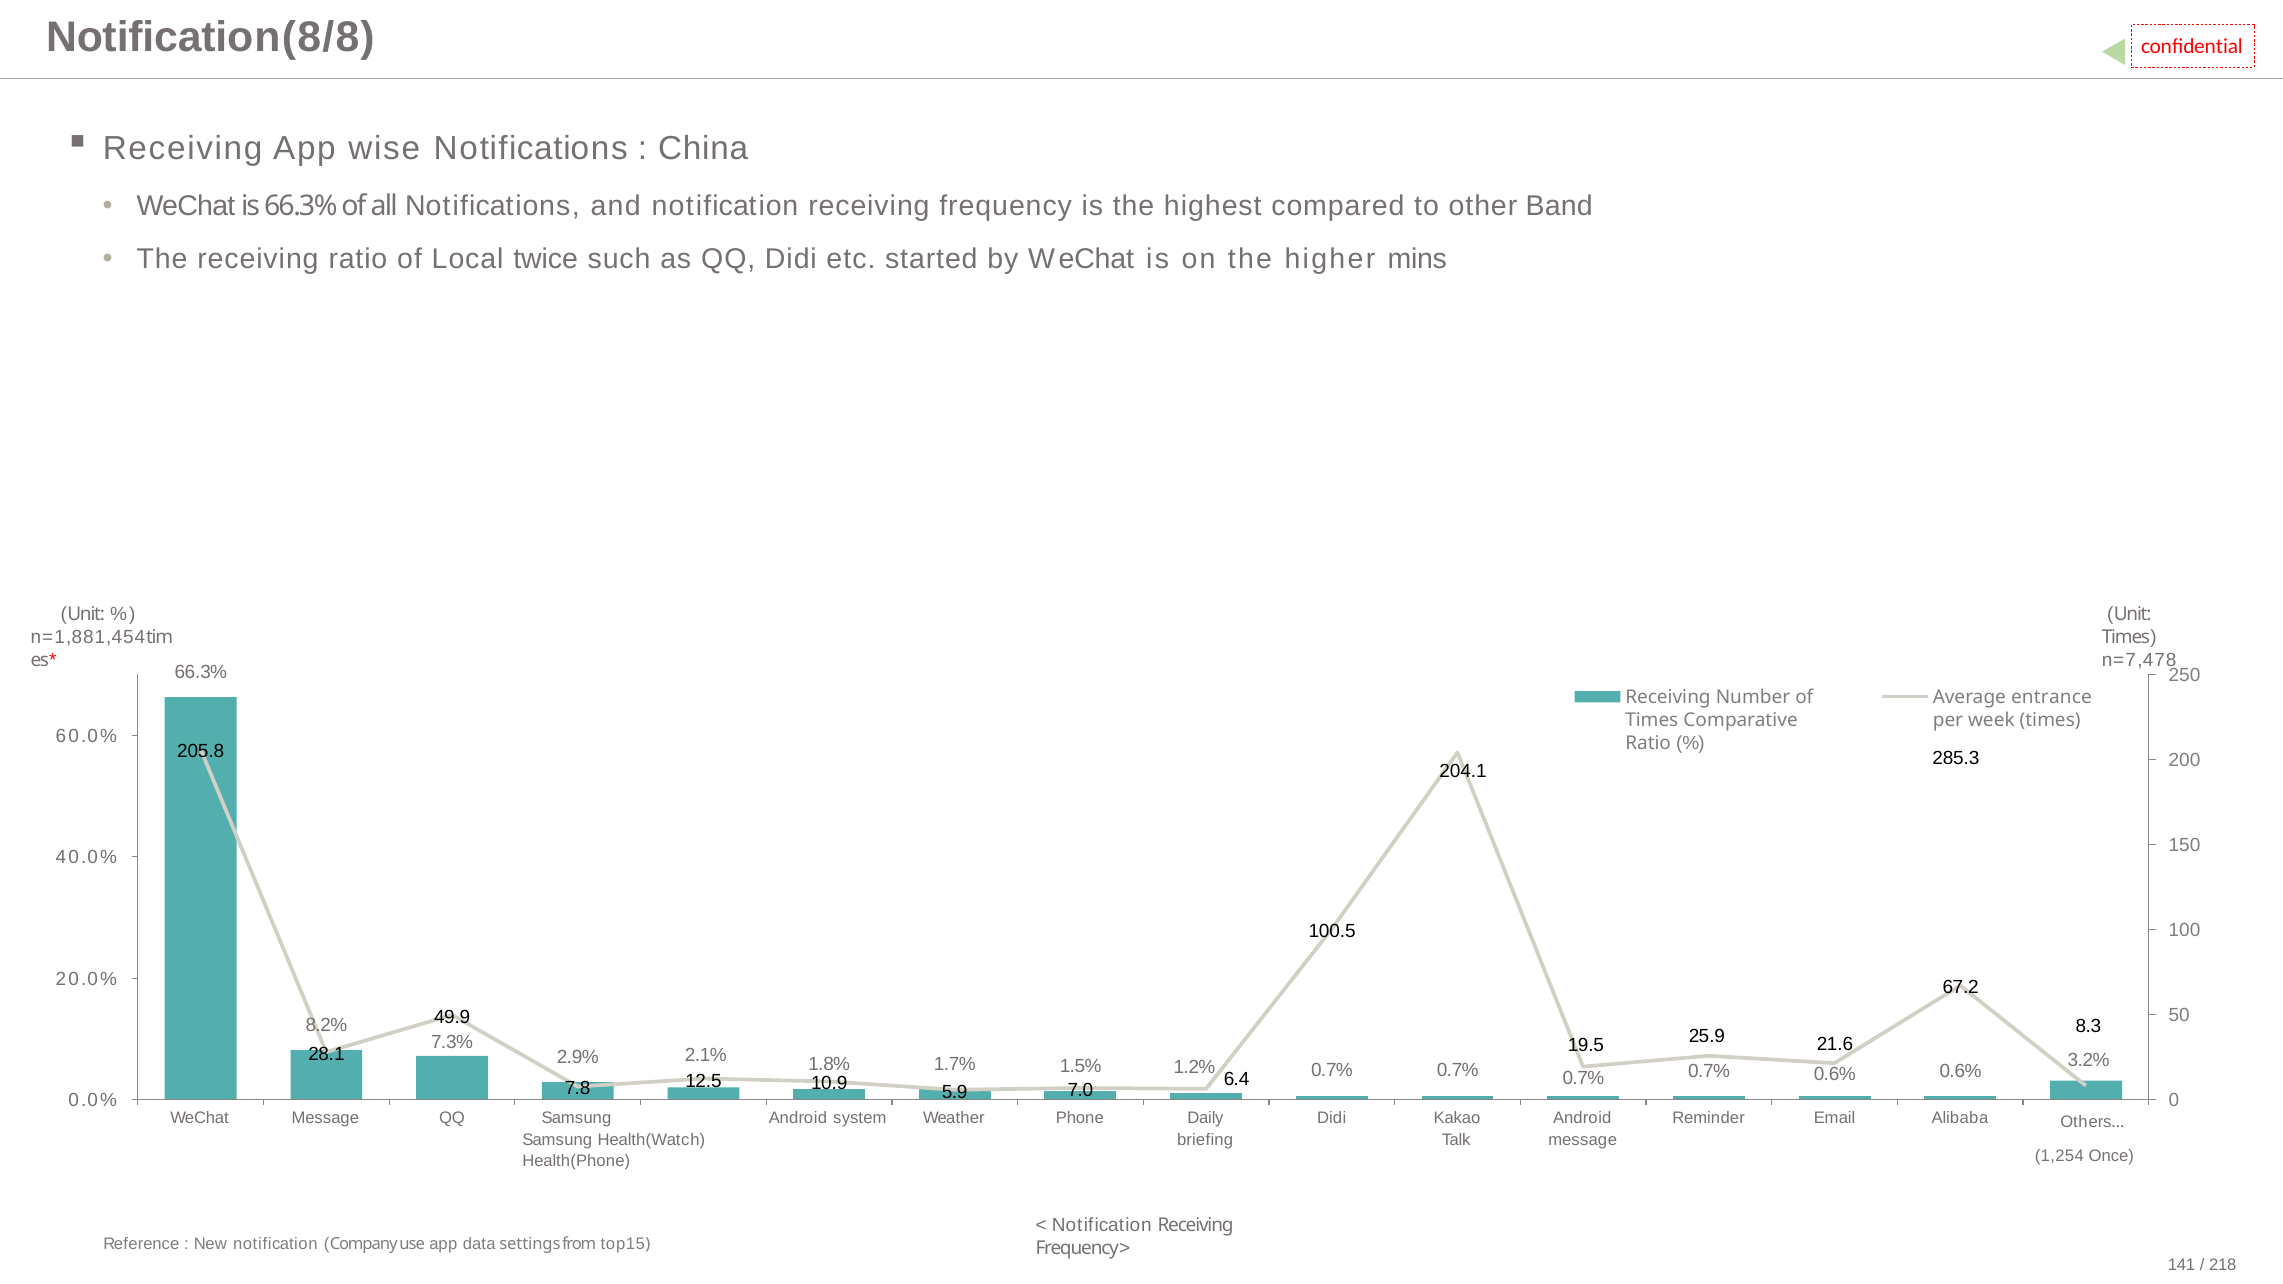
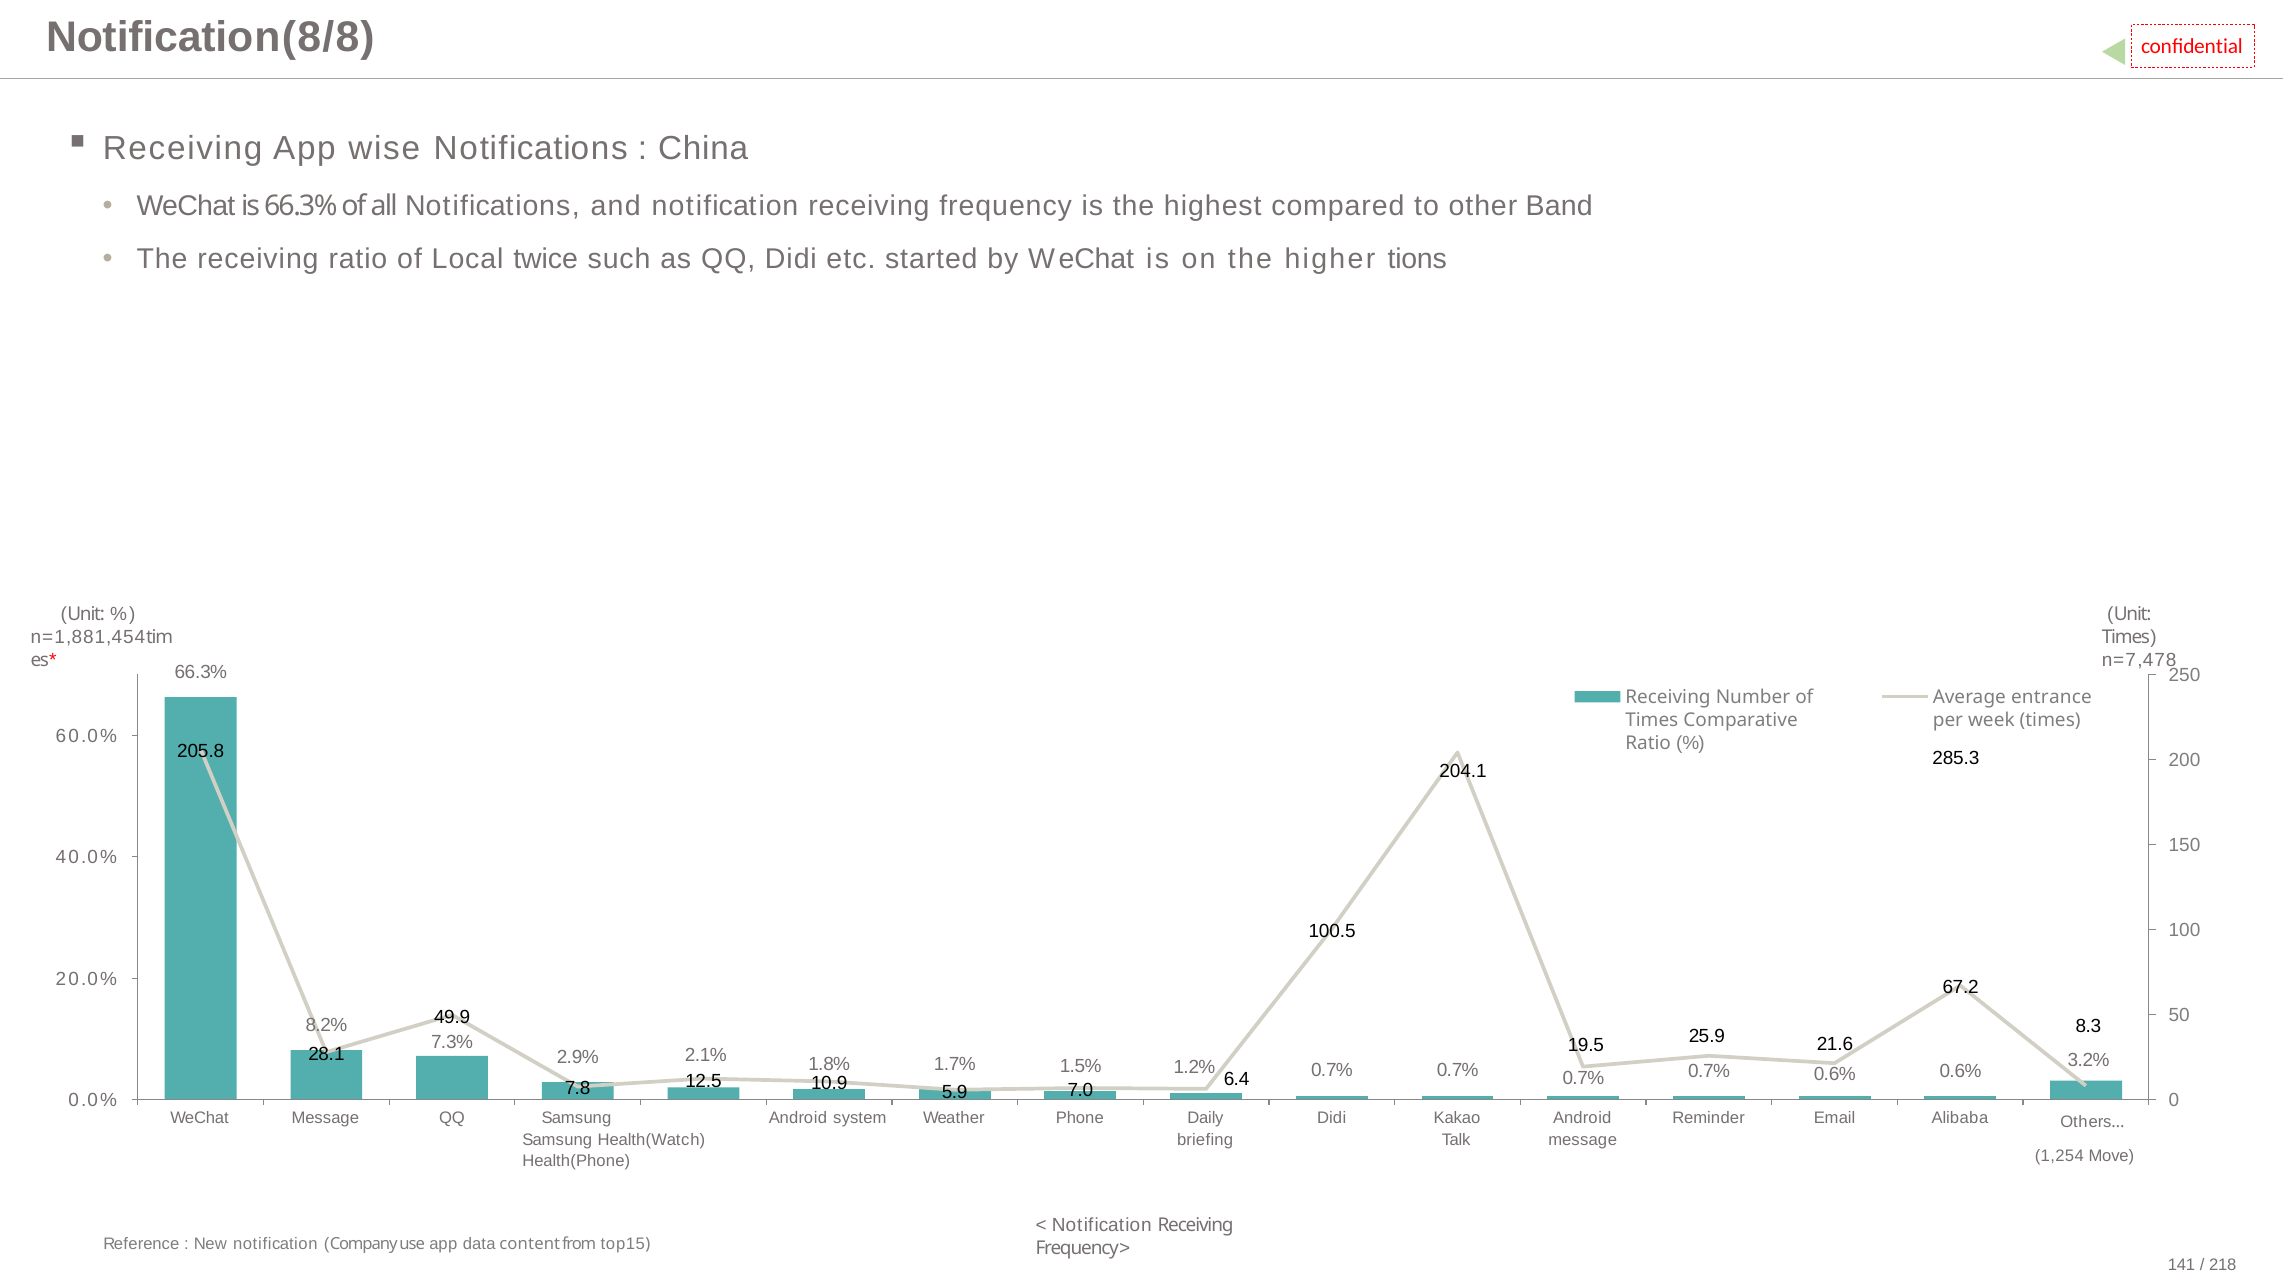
mins: mins -> tions (1417, 259)
Once: Once -> Move (2111, 1156)
settings: settings -> content (530, 1244)
